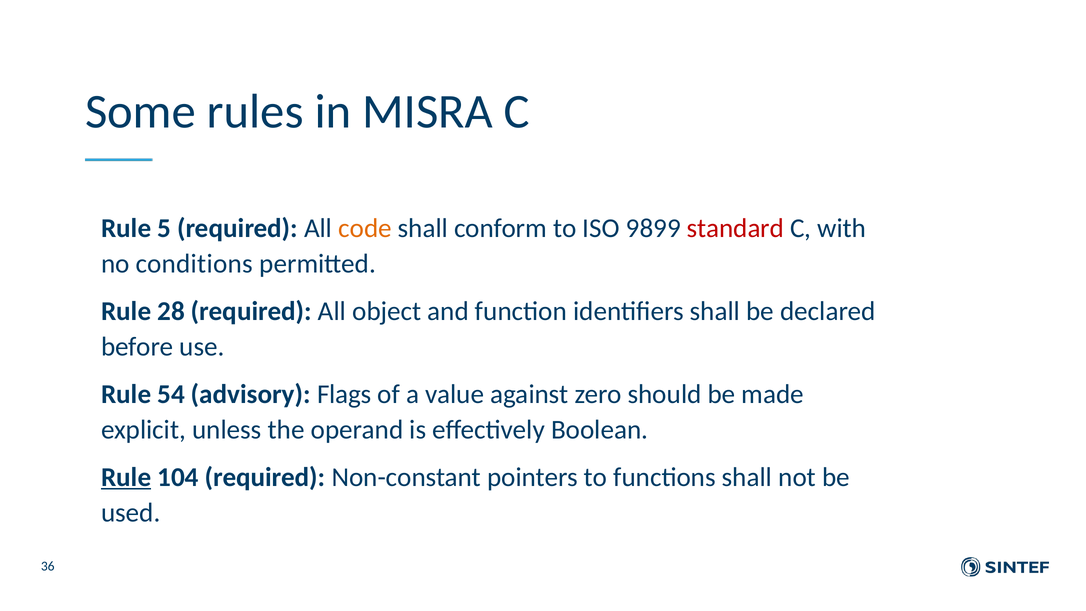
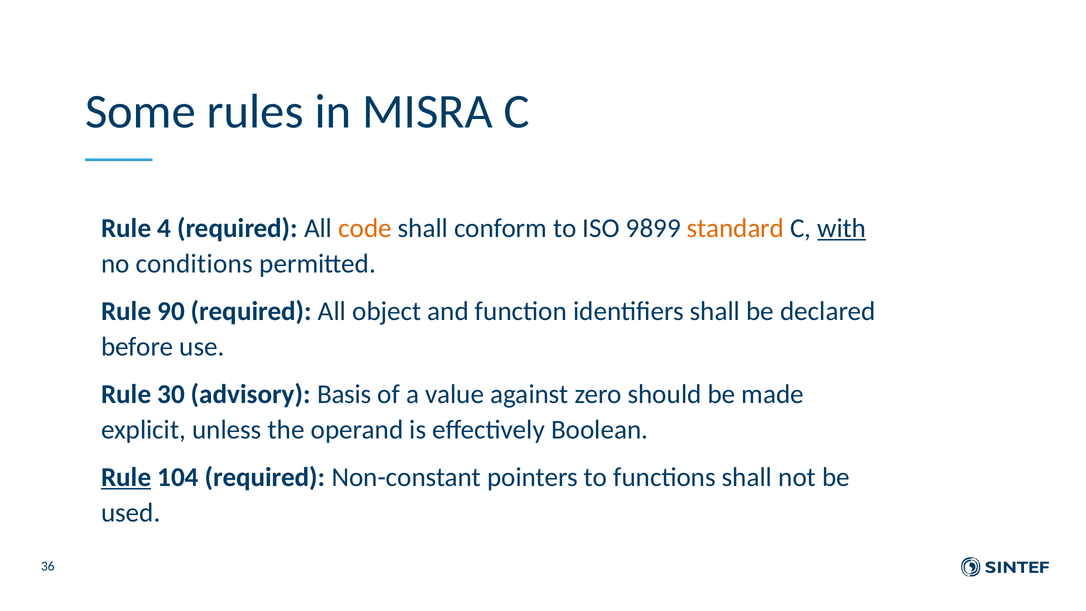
5: 5 -> 4 (164, 228)
standard colour: red -> orange (735, 228)
with underline: none -> present (842, 228)
28: 28 -> 90 (171, 311)
54: 54 -> 30 (171, 394)
Flags: Flags -> Basis (344, 394)
